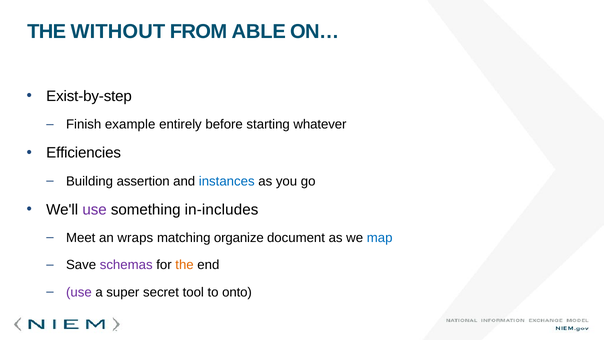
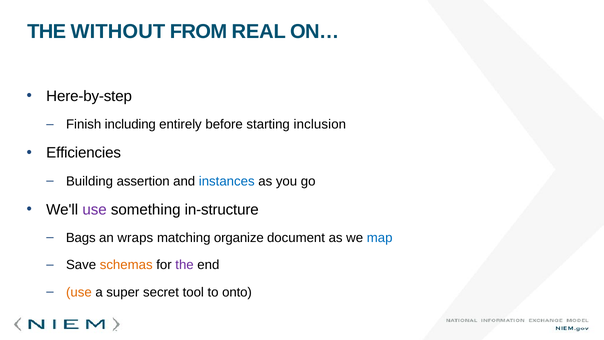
ABLE: ABLE -> REAL (259, 31)
Exist-by-step: Exist-by-step -> Here-by-step (89, 96)
example: example -> including (130, 124)
whatever: whatever -> inclusion (320, 124)
in-includes: in-includes -> in-structure (222, 209)
Meet: Meet -> Bags (81, 238)
schemas colour: purple -> orange (126, 265)
the colour: orange -> purple (185, 265)
use colour: purple -> orange (79, 292)
